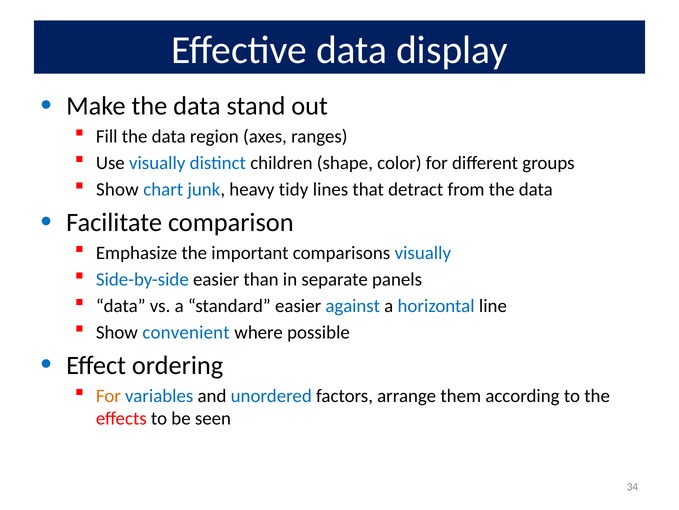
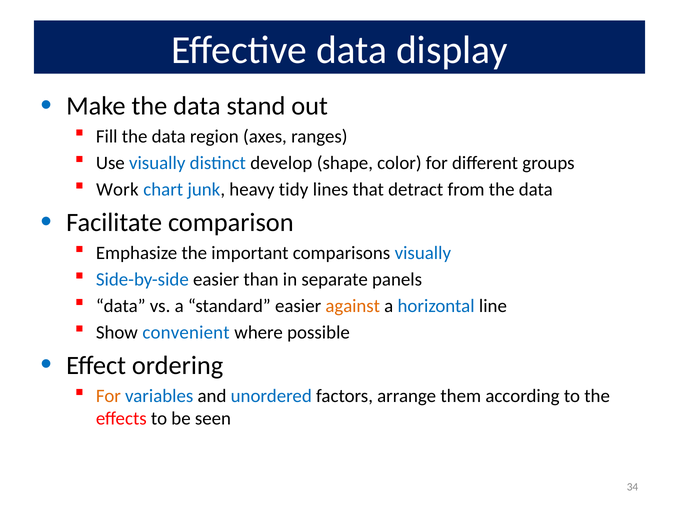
children: children -> develop (281, 163)
Show: Show -> Work (117, 189)
against colour: blue -> orange (353, 305)
